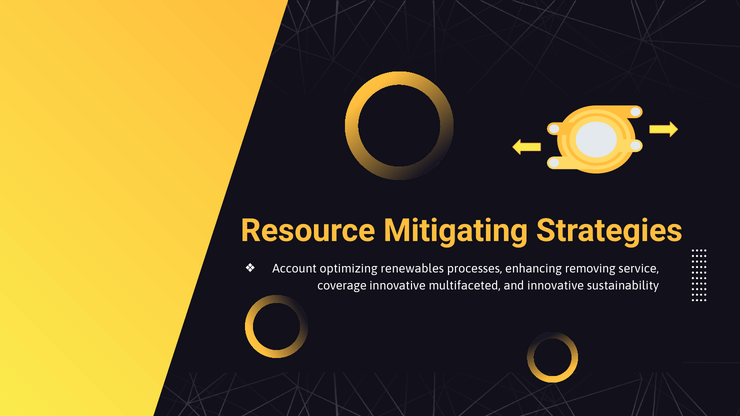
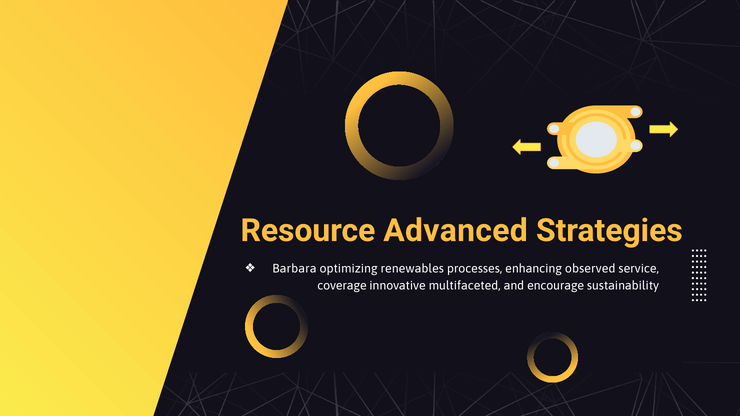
Mitigating: Mitigating -> Advanced (455, 231)
Account: Account -> Barbara (294, 269)
removing: removing -> observed (590, 269)
and innovative: innovative -> encourage (556, 286)
